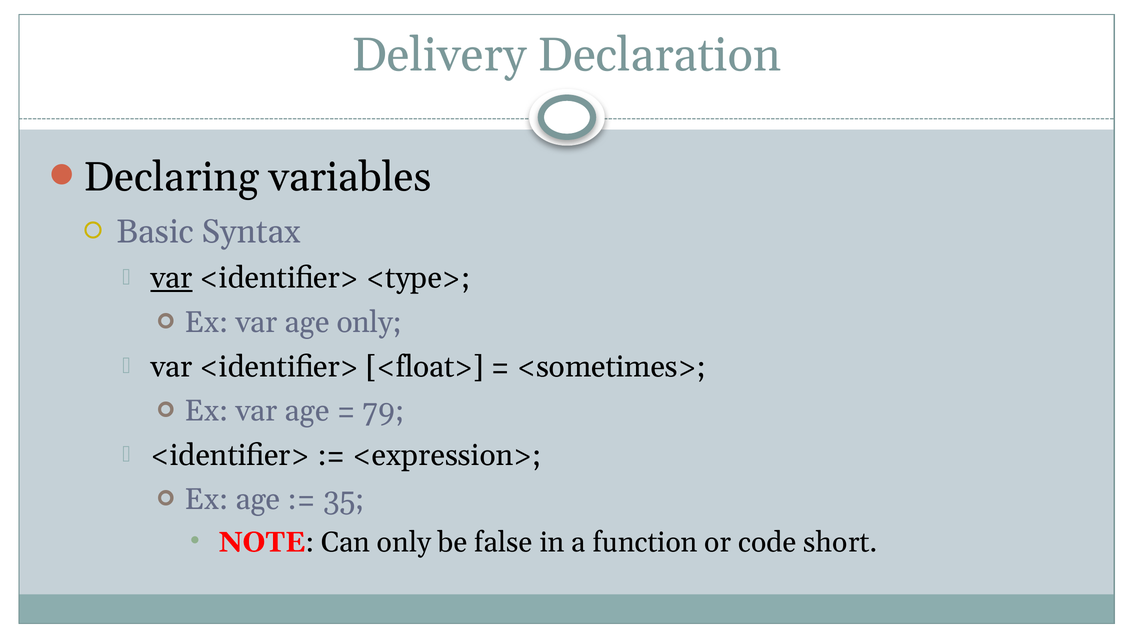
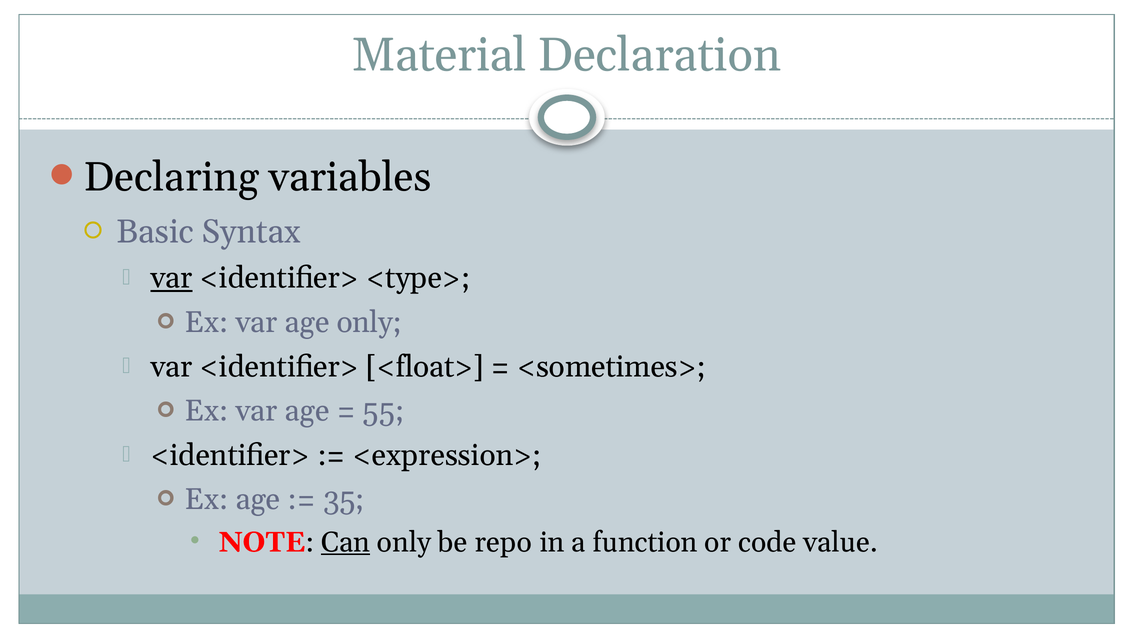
Delivery: Delivery -> Material (439, 55)
79: 79 -> 55 (384, 411)
Can underline: none -> present (346, 542)
false: false -> repo (503, 542)
short: short -> value (840, 542)
